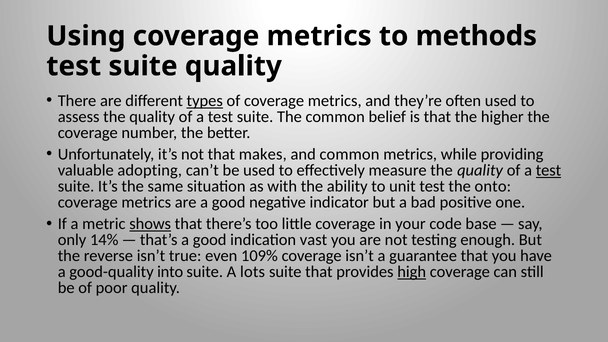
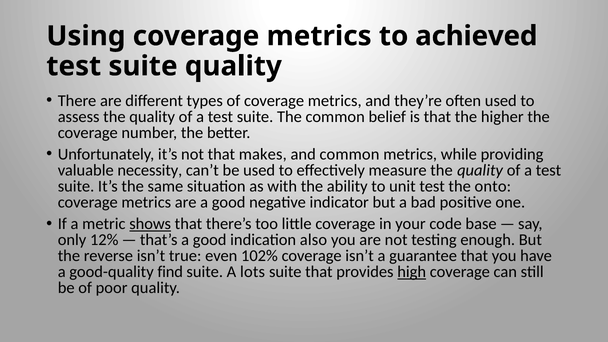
methods: methods -> achieved (476, 36)
types underline: present -> none (205, 101)
adopting: adopting -> necessity (150, 170)
test underline: present -> none (548, 170)
14%: 14% -> 12% (104, 240)
vast: vast -> also (313, 240)
109%: 109% -> 102% (259, 256)
into: into -> find (170, 272)
